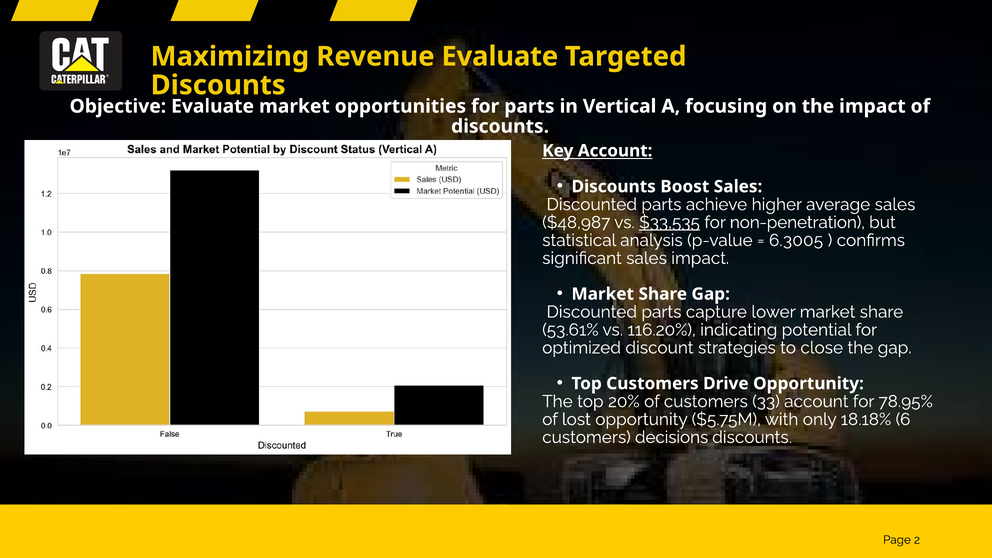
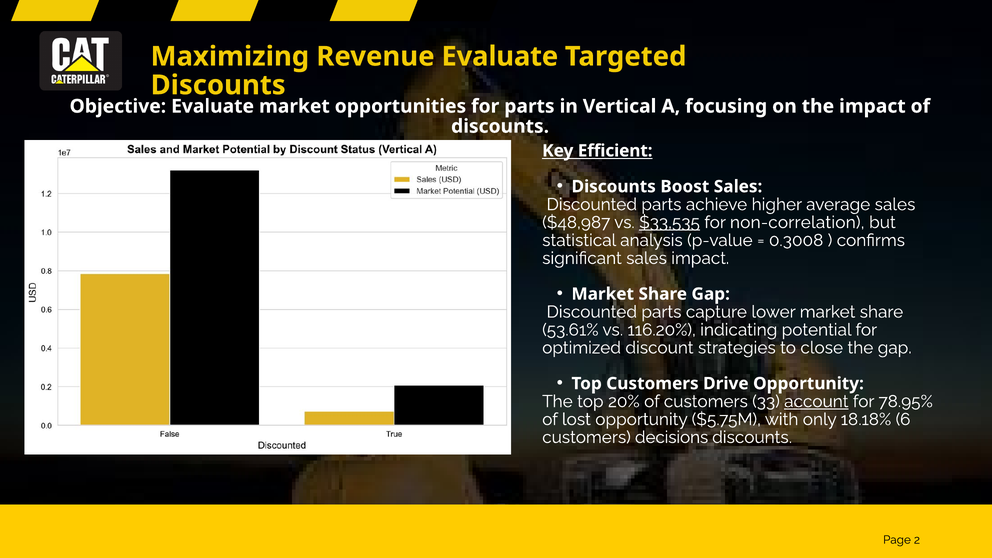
Key Account: Account -> Efficient (615, 151)
non-penetration: non-penetration -> non-correlation (797, 222)
6.3005: 6.3005 -> 0.3008 (796, 240)
account underline: none -> present (816, 401)
